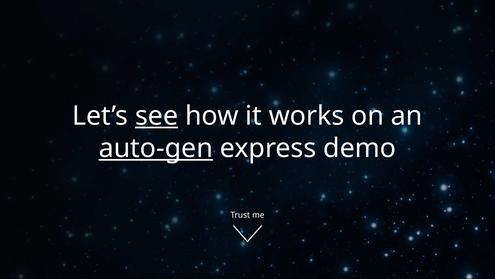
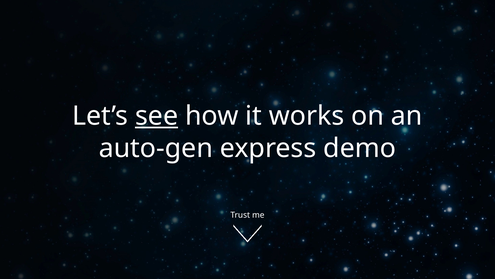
auto-gen underline: present -> none (156, 148)
